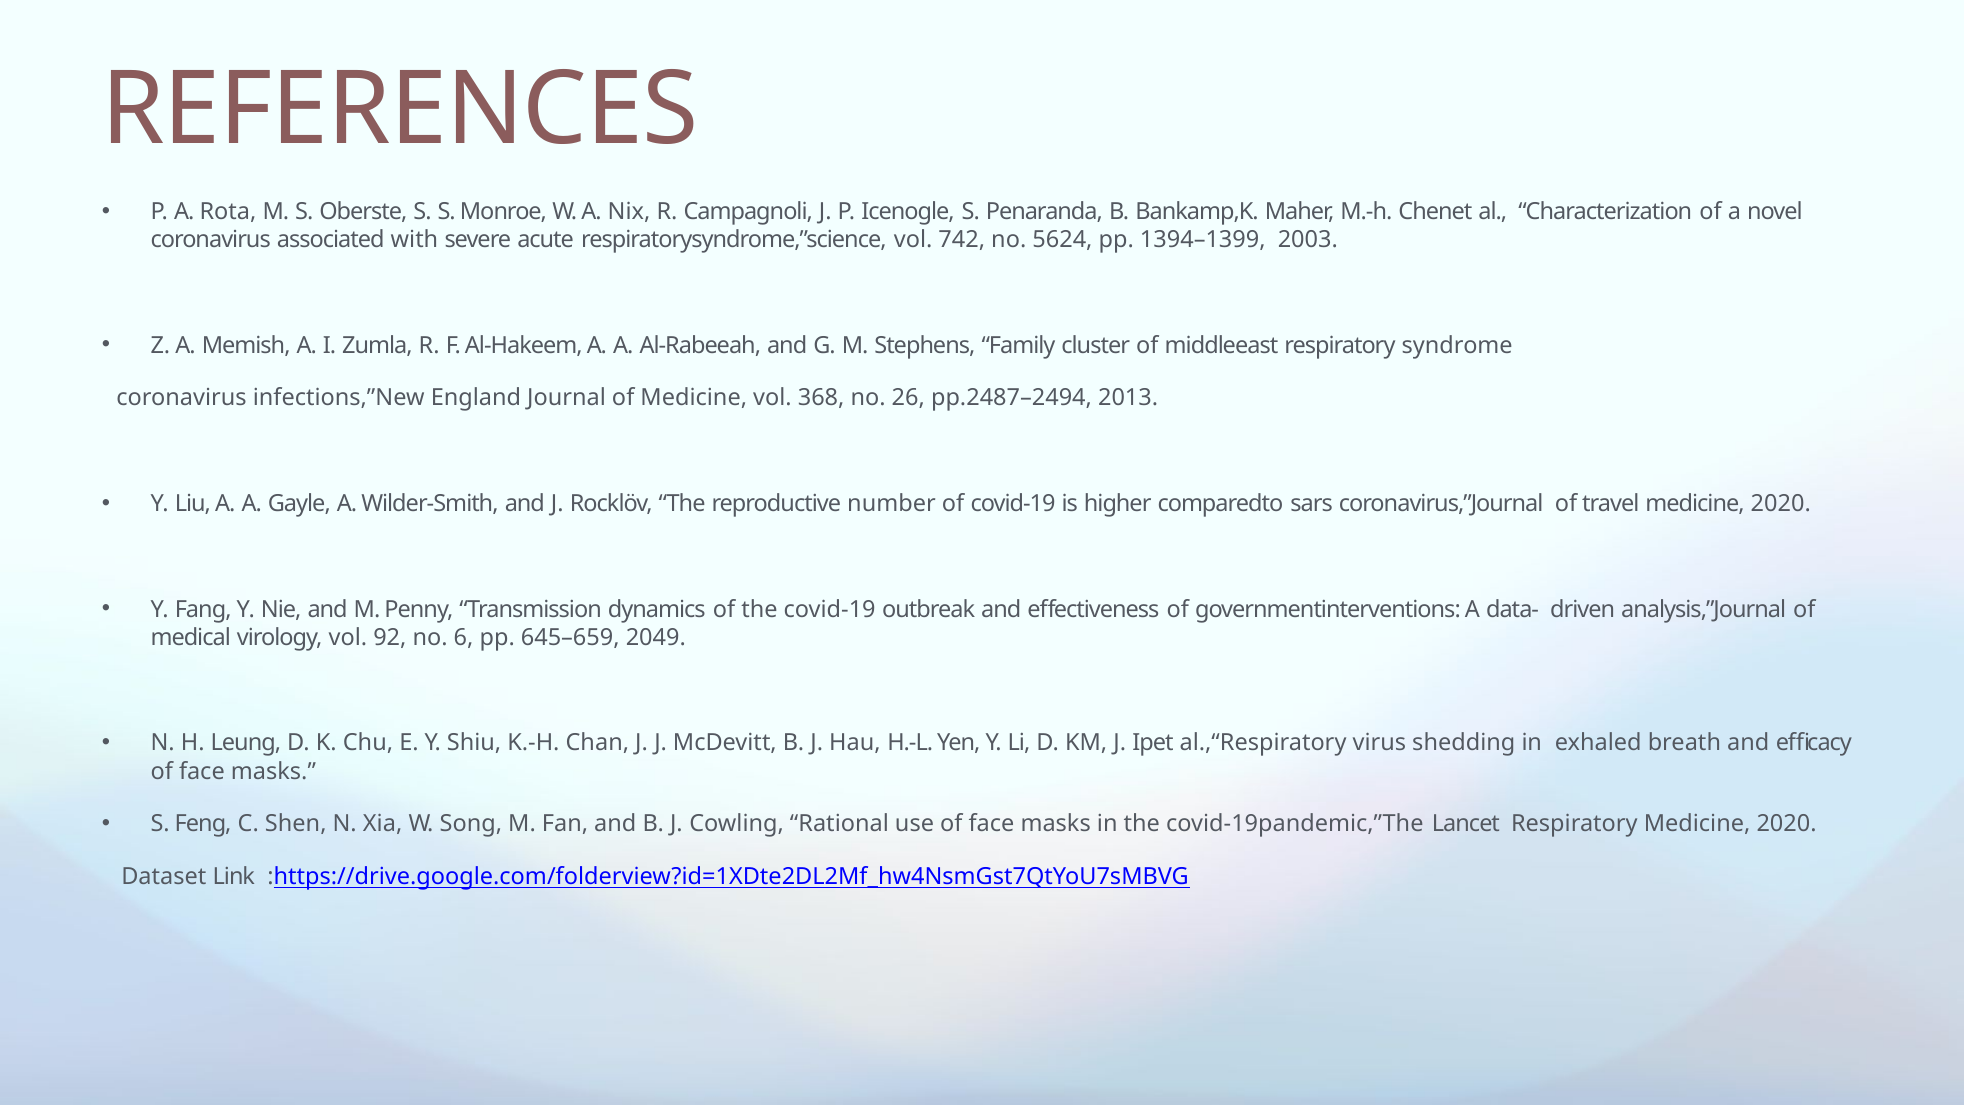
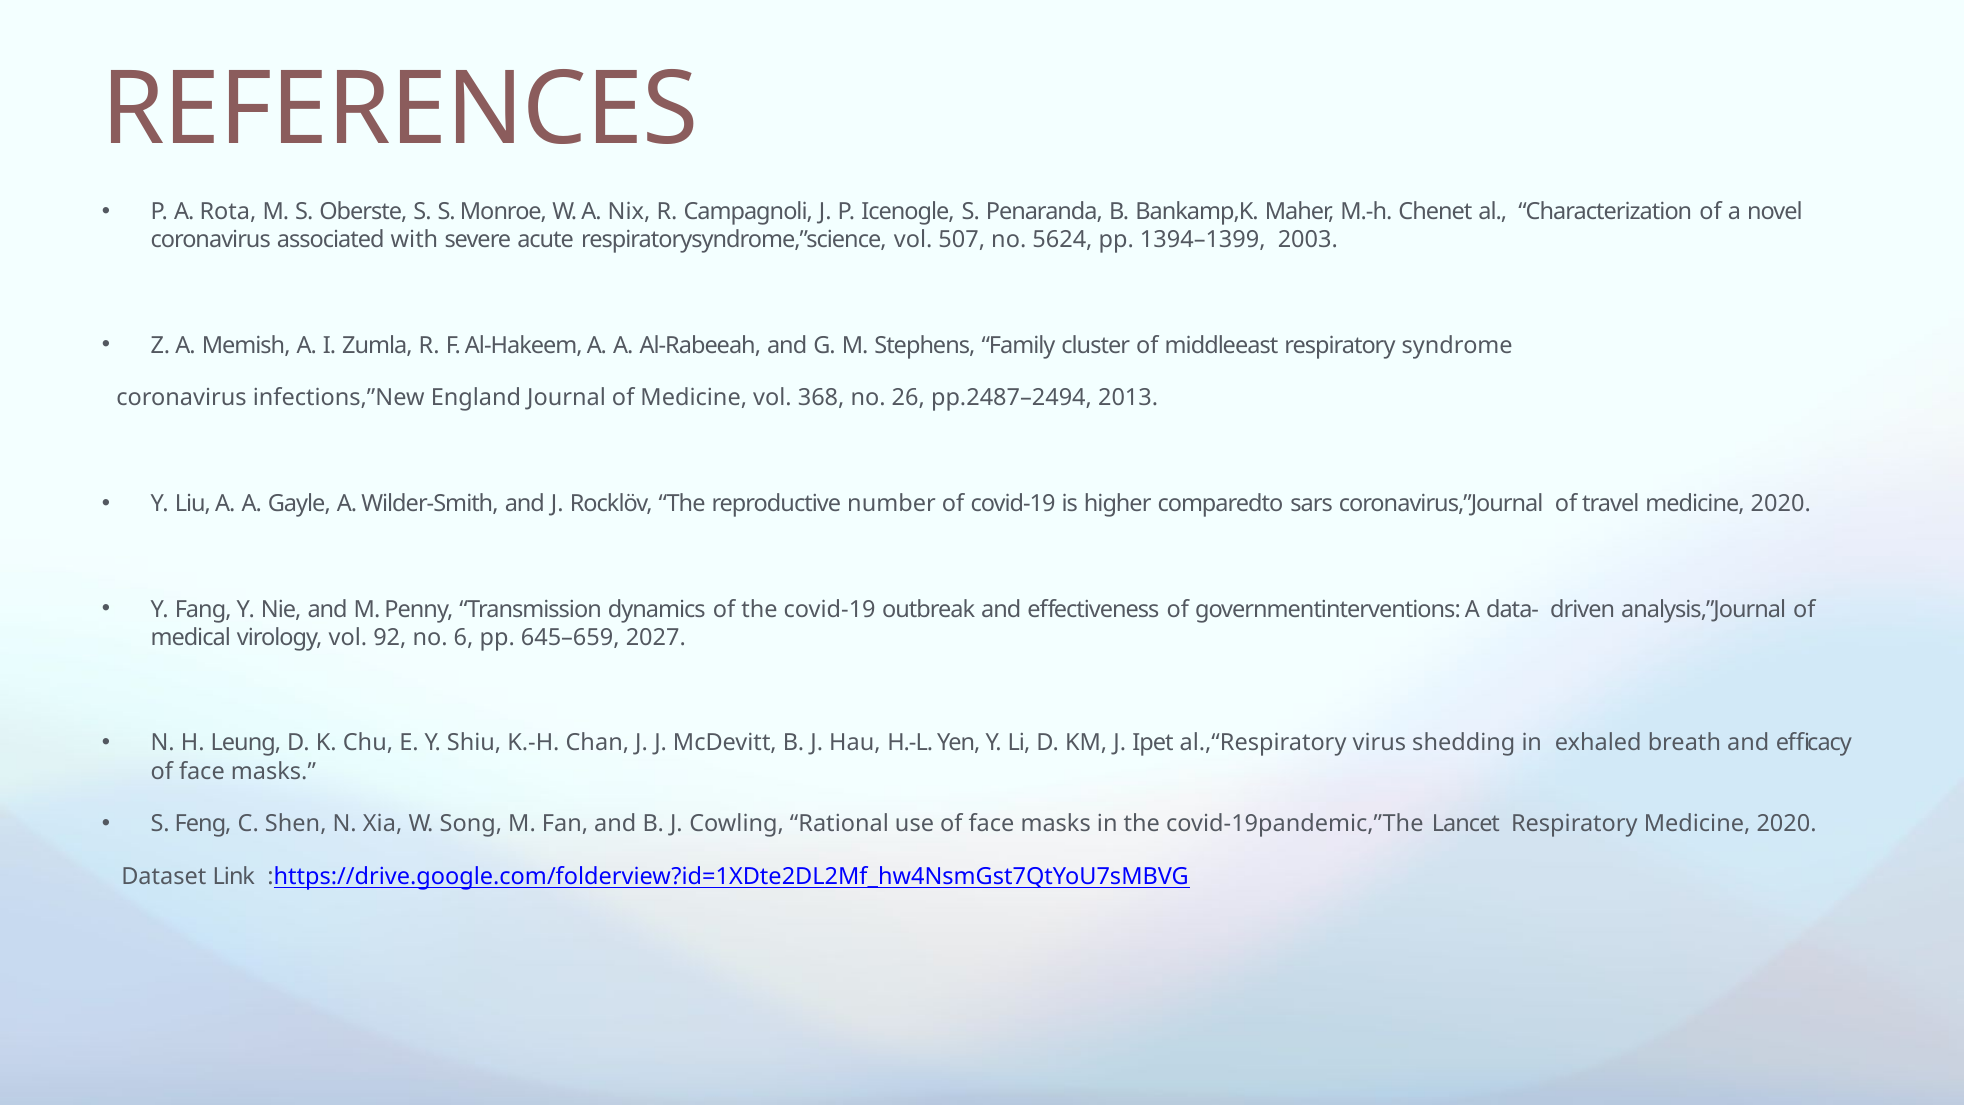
742: 742 -> 507 (962, 240)
2049: 2049 -> 2027 (656, 637)
